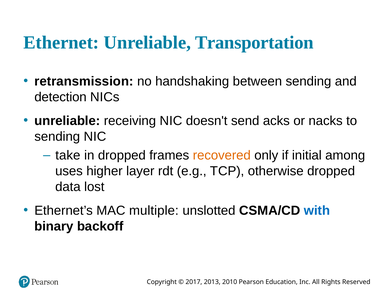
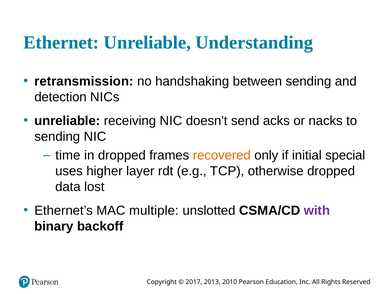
Transportation: Transportation -> Understanding (254, 42)
take: take -> time (68, 155)
among: among -> special (345, 155)
with colour: blue -> purple (317, 210)
